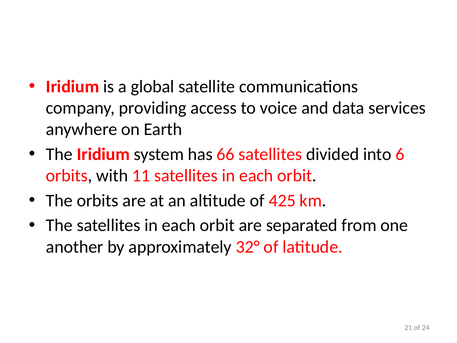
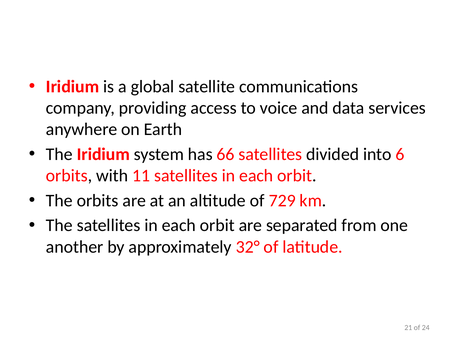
425: 425 -> 729 (282, 200)
